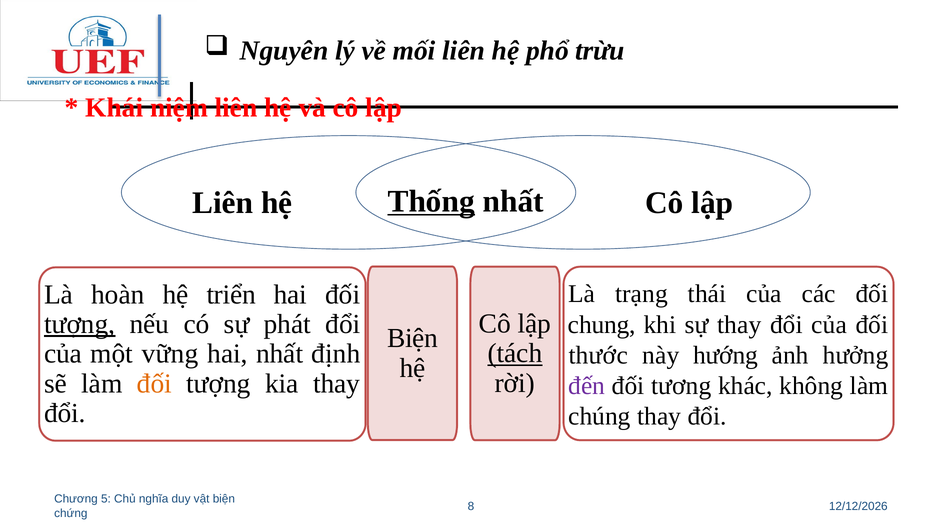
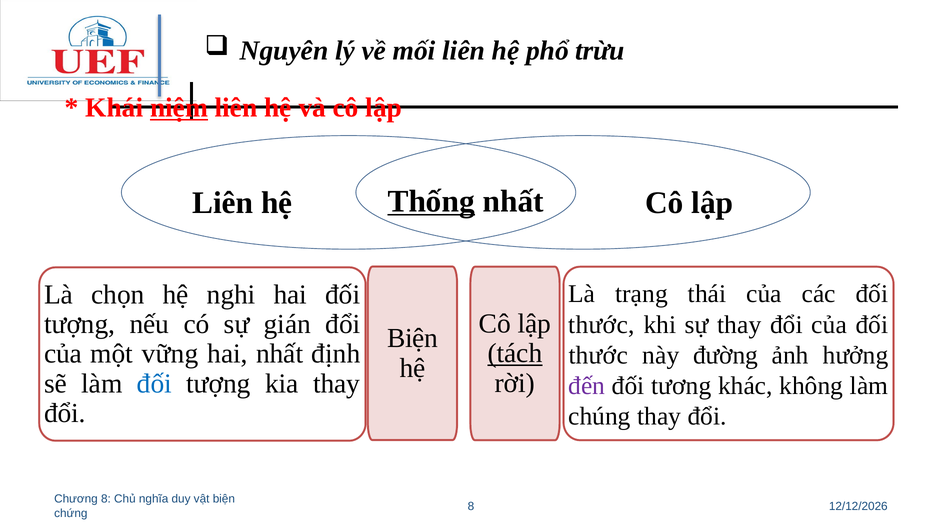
niệm underline: none -> present (179, 108)
hoàn: hoàn -> chọn (118, 294)
triển: triển -> nghi (231, 294)
tượng underline: present -> none (80, 324)
phát: phát -> gián (287, 324)
chung: chung -> thước (601, 325)
hướng: hướng -> đường (726, 355)
đối colour: orange -> blue (154, 383)
Chương 5: 5 -> 8 (106, 499)
